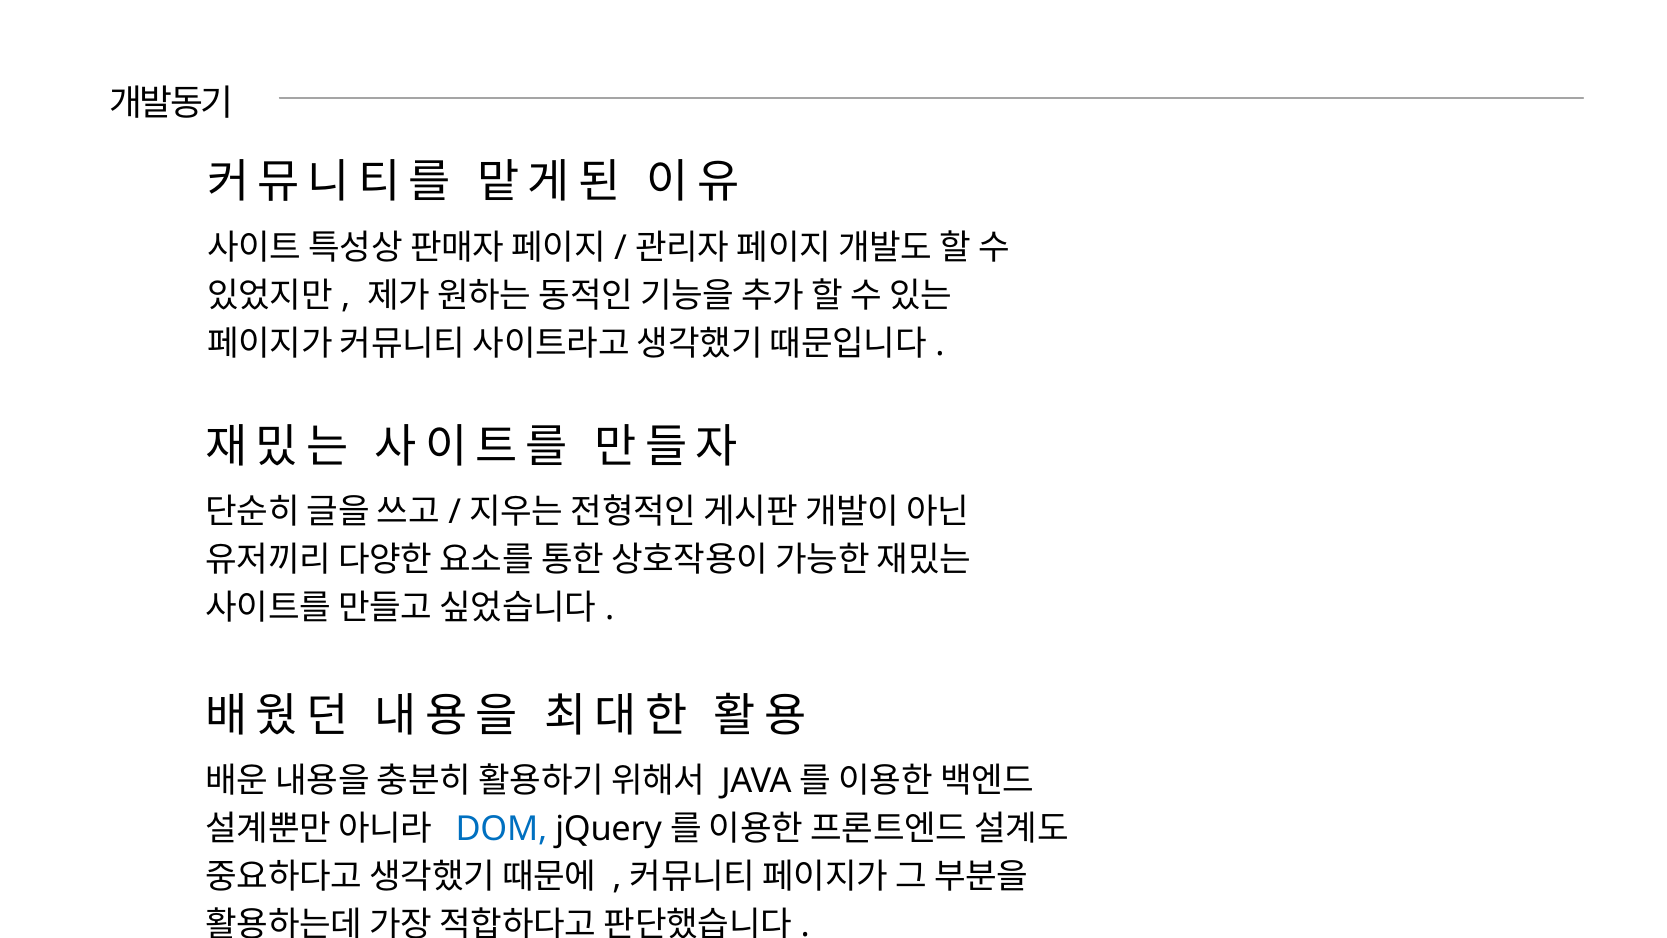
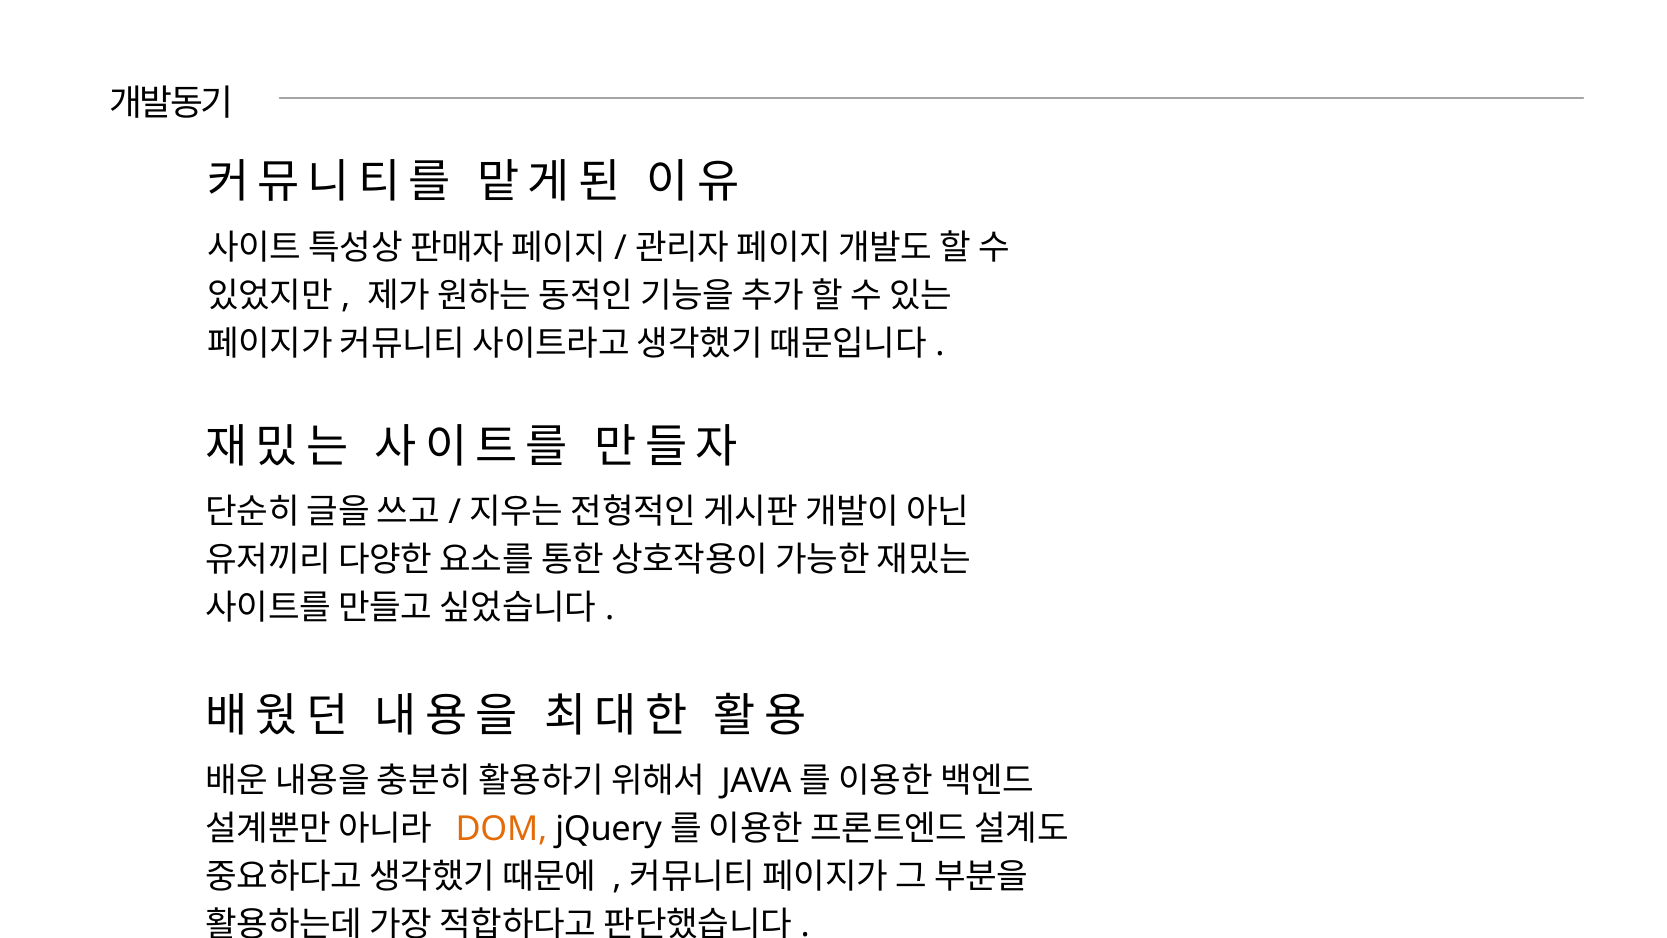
DOM colour: blue -> orange (501, 829)
